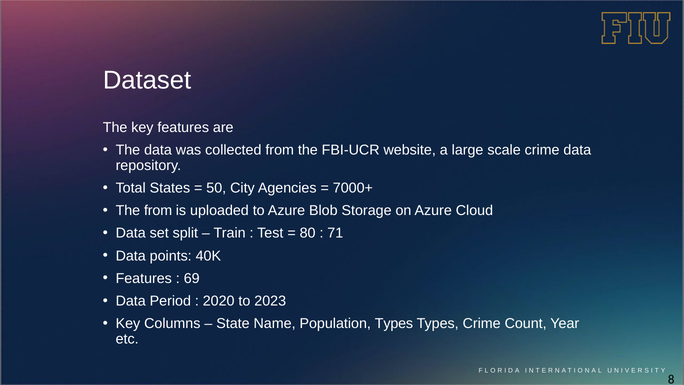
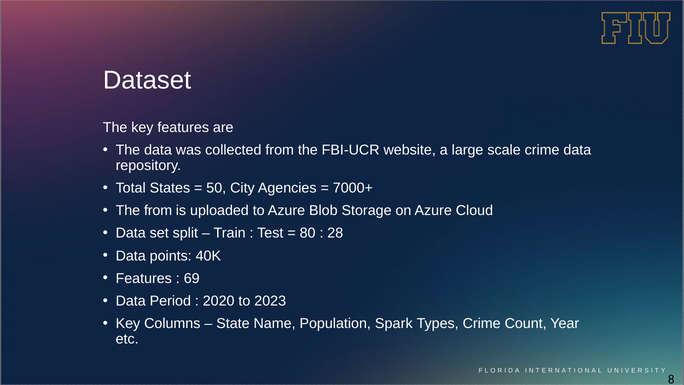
71: 71 -> 28 (335, 233)
Population Types: Types -> Spark (394, 323)
